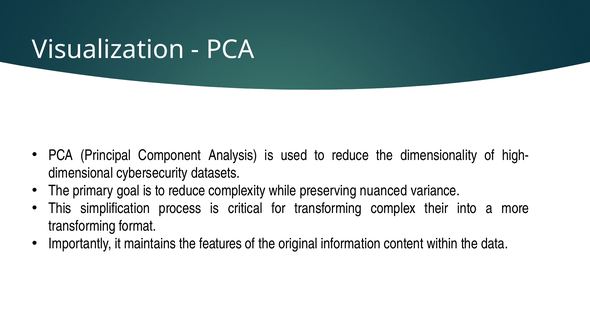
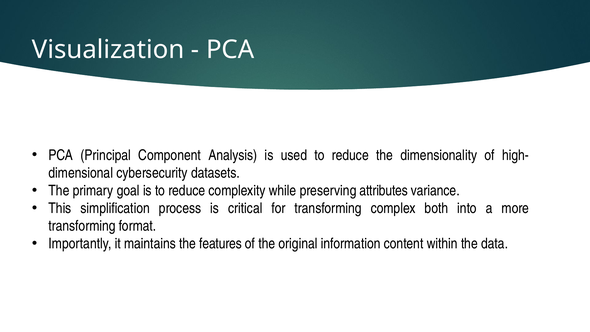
nuanced: nuanced -> attributes (384, 191)
their: their -> both (436, 208)
